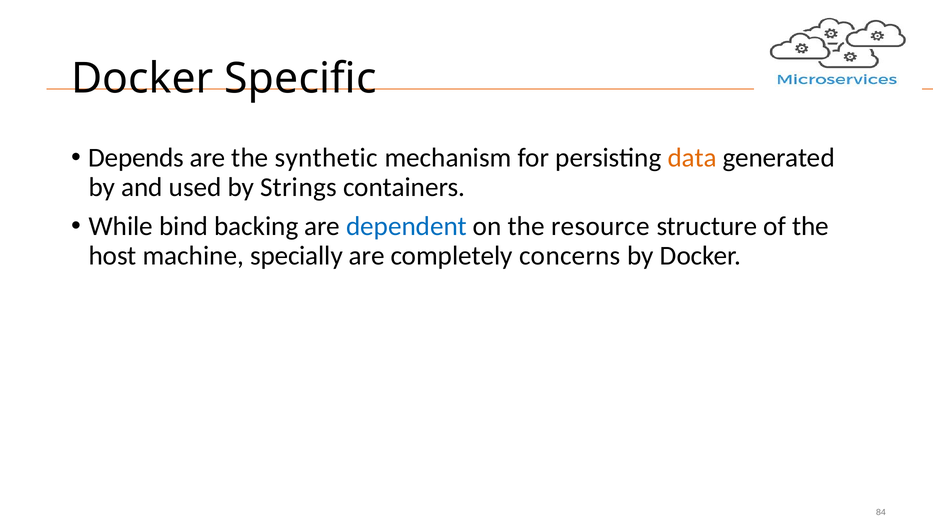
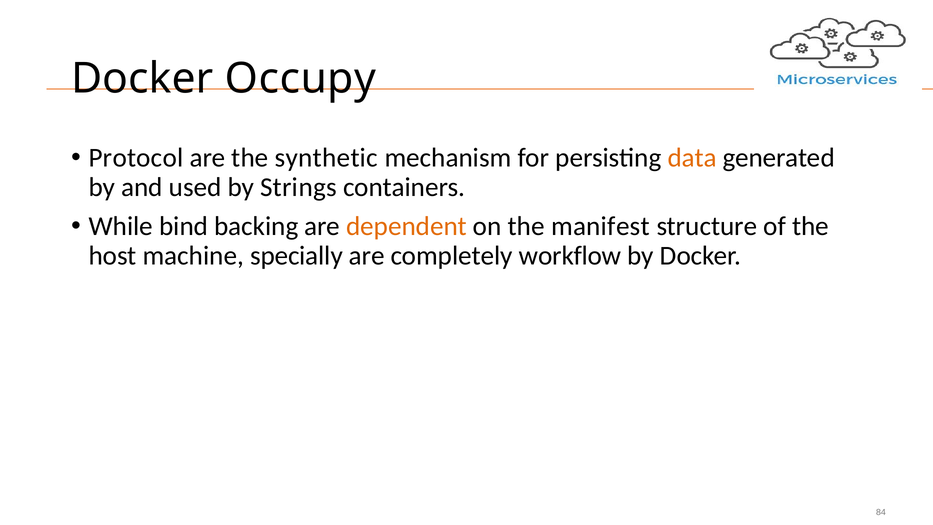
Specific: Specific -> Occupy (300, 78)
Depends: Depends -> Protocol (136, 158)
dependent colour: blue -> orange (407, 226)
resource: resource -> manifest (600, 226)
concerns: concerns -> workflow (570, 256)
